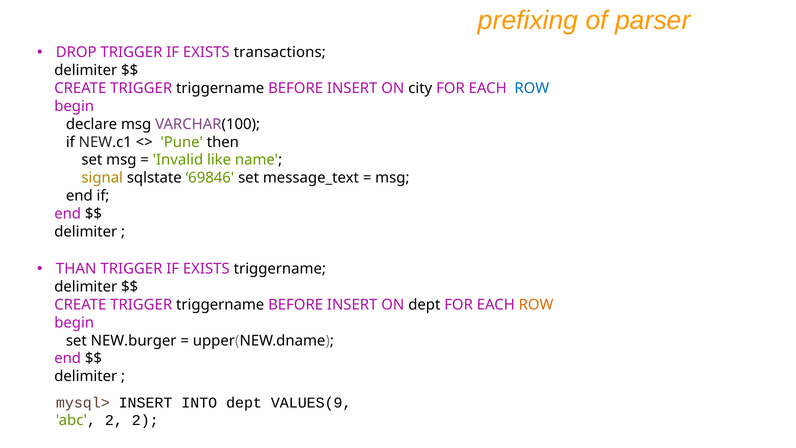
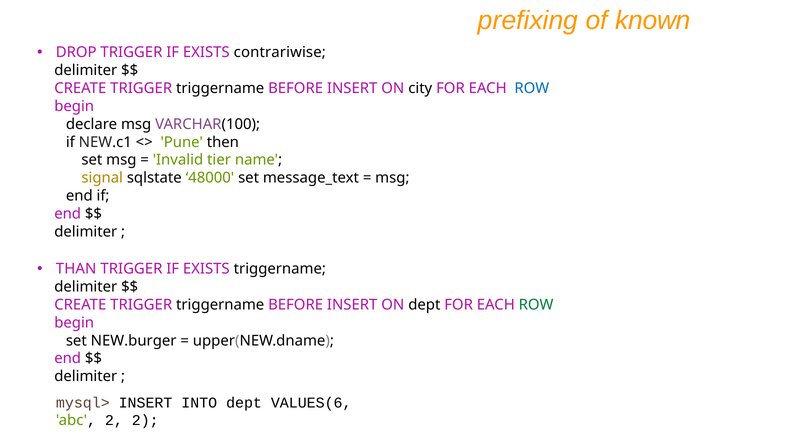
parser: parser -> known (653, 21)
transactions: transactions -> contrariwise (280, 52)
like: like -> tier (219, 160)
69846: 69846 -> 48000 (210, 178)
ROW colour: orange -> green (536, 305)
VALUES(9: VALUES(9 -> VALUES(6 (311, 402)
